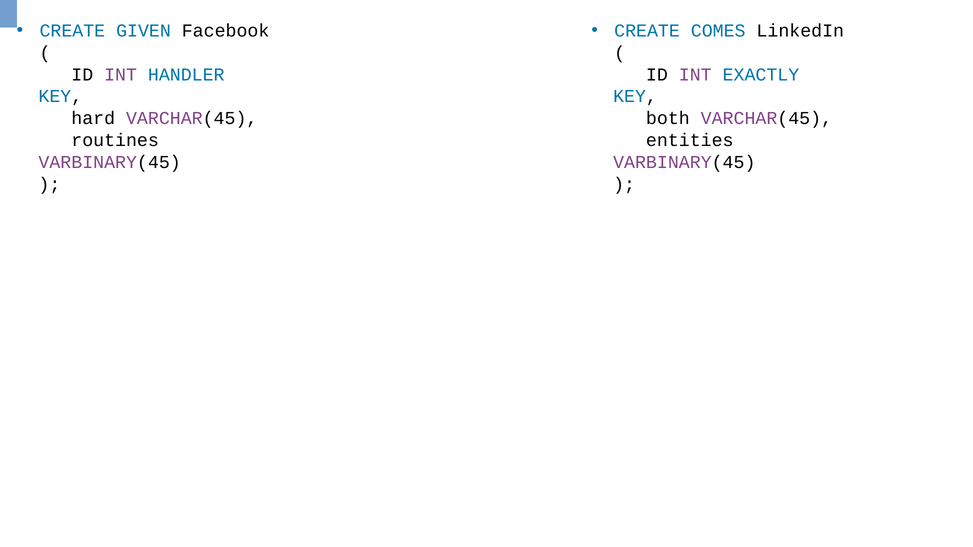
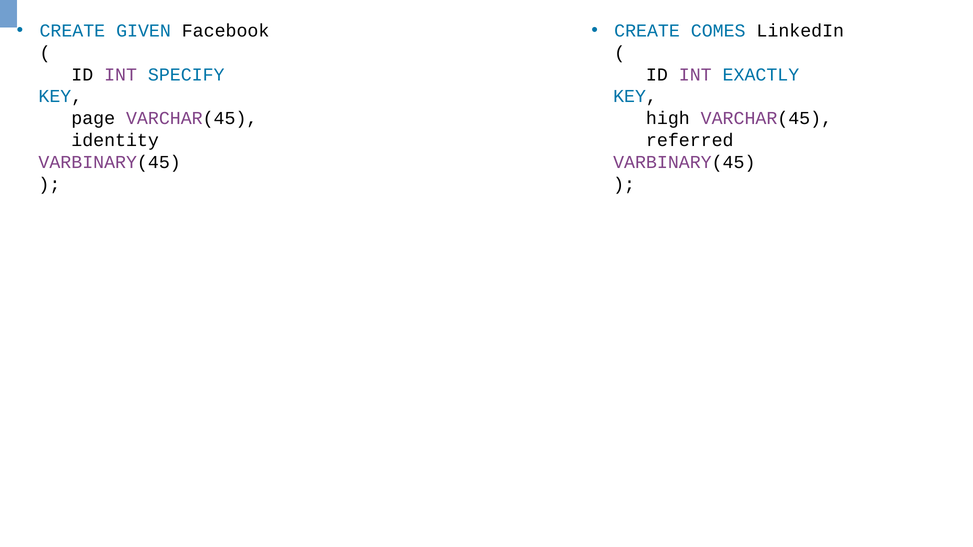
HANDLER: HANDLER -> SPECIFY (186, 75)
hard: hard -> page (93, 118)
both: both -> high (668, 118)
routines: routines -> identity (115, 140)
entities: entities -> referred (690, 140)
